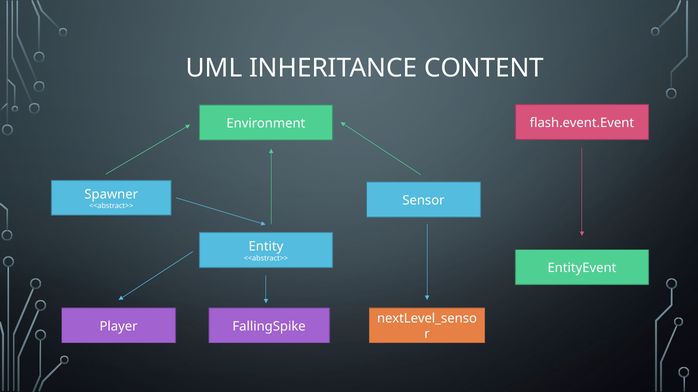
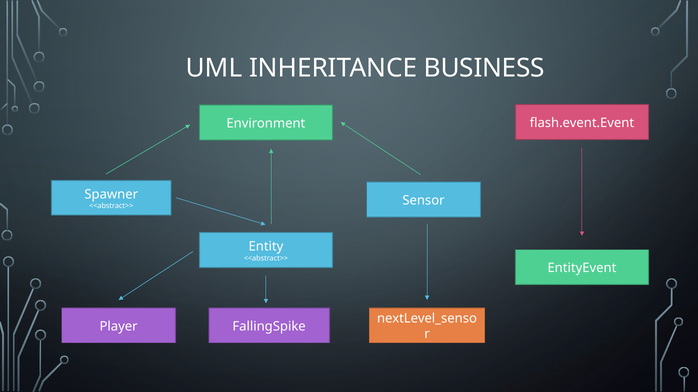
CONTENT: CONTENT -> BUSINESS (484, 68)
